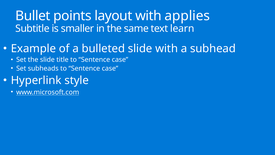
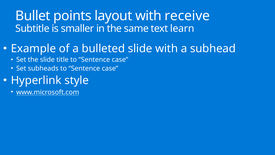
applies: applies -> receive (187, 16)
